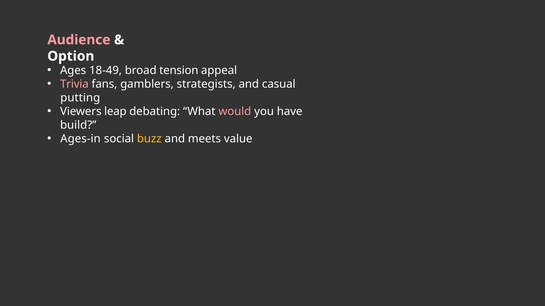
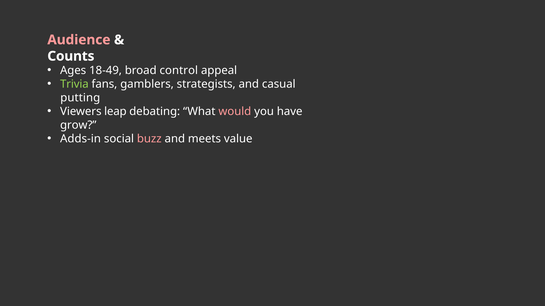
Option: Option -> Counts (71, 56)
tension: tension -> control (179, 71)
Trivia colour: pink -> light green (74, 84)
build: build -> grow (78, 125)
Ages-in: Ages-in -> Adds-in (81, 139)
buzz colour: yellow -> pink (149, 139)
